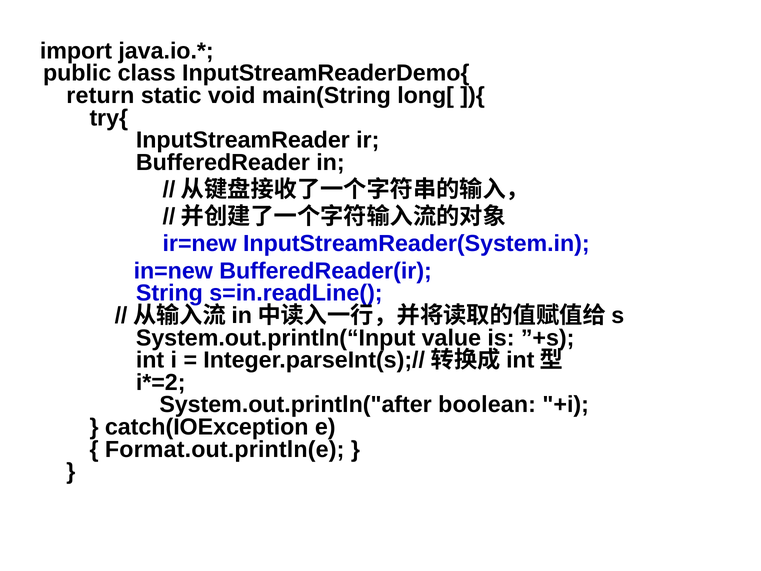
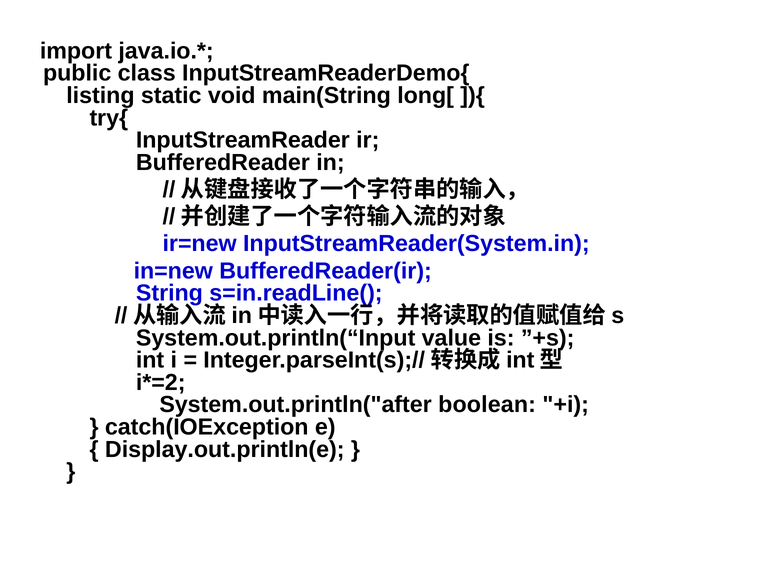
return: return -> listing (100, 95)
Format.out.println(e: Format.out.println(e -> Display.out.println(e (225, 449)
